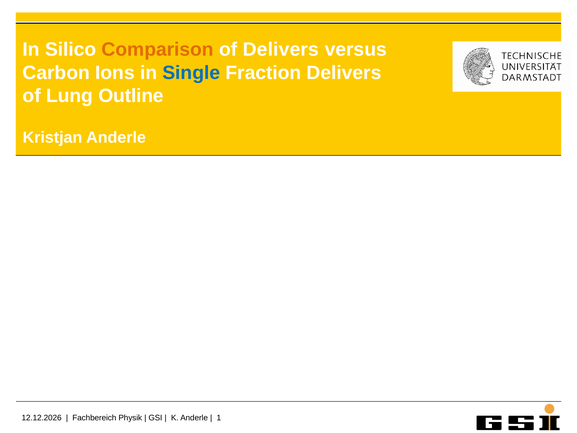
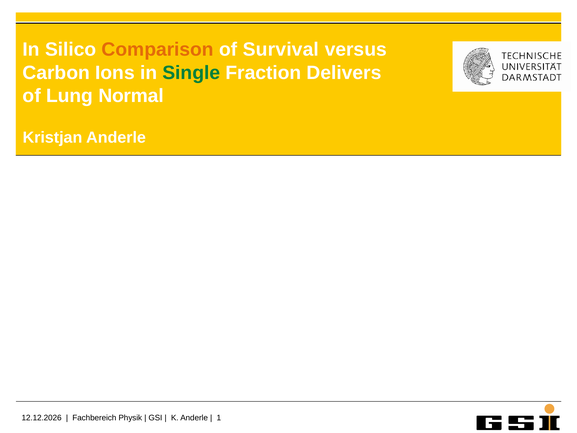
of Delivers: Delivers -> Survival (281, 50)
Single colour: blue -> green (191, 73)
Outline: Outline -> Normal (131, 96)
